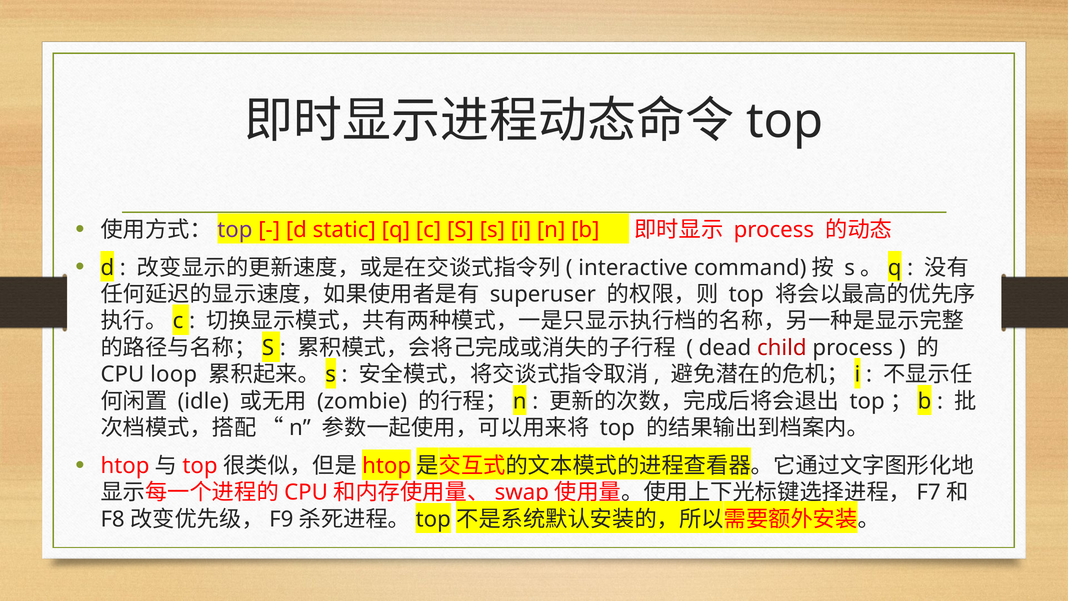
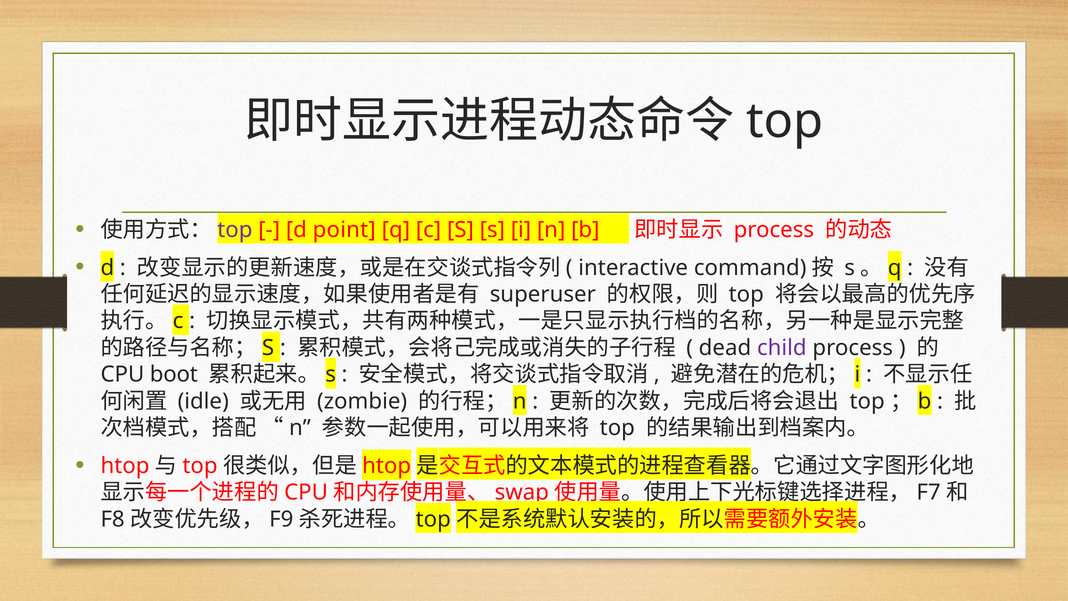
static: static -> point (344, 230)
child colour: red -> purple (782, 348)
loop: loop -> boot (174, 374)
